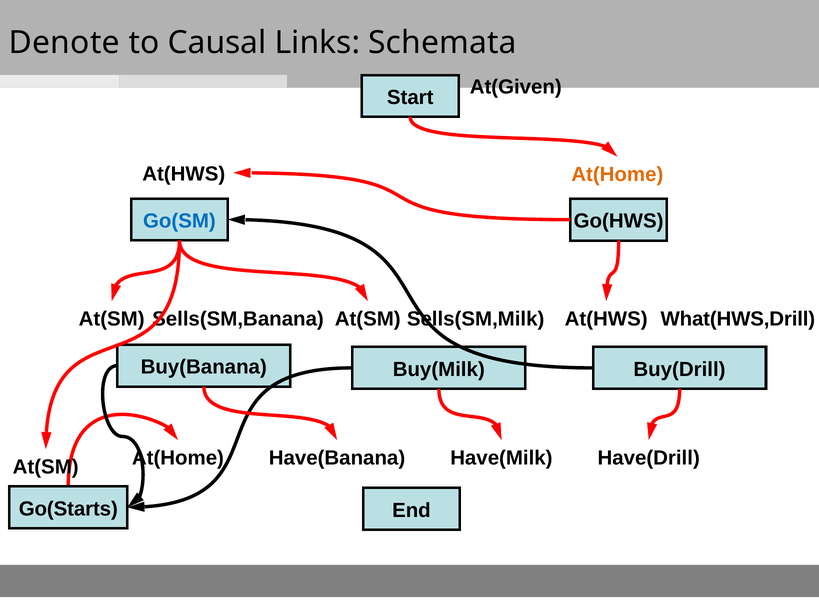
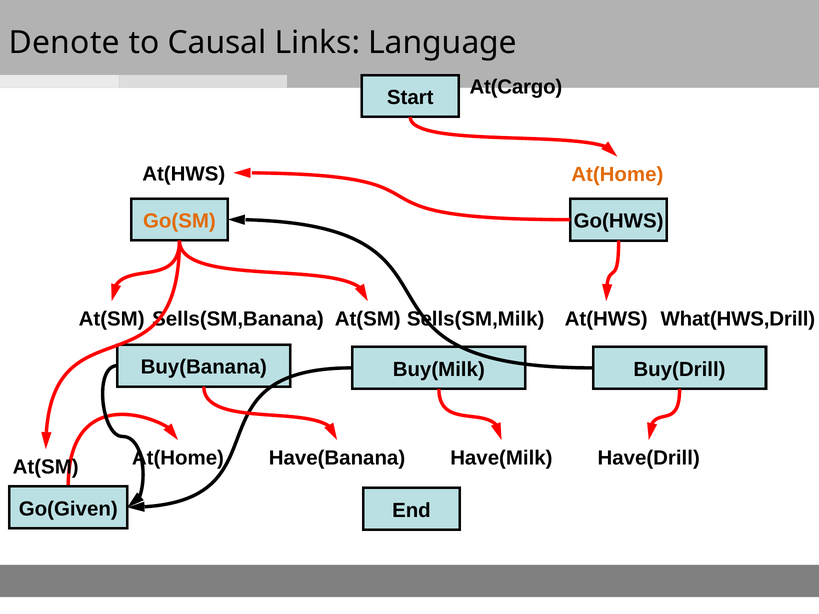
Schemata: Schemata -> Language (443, 43)
At(Given: At(Given -> At(Cargo (516, 87)
Go(SM colour: blue -> orange (179, 221)
Go(Starts: Go(Starts -> Go(Given (68, 509)
